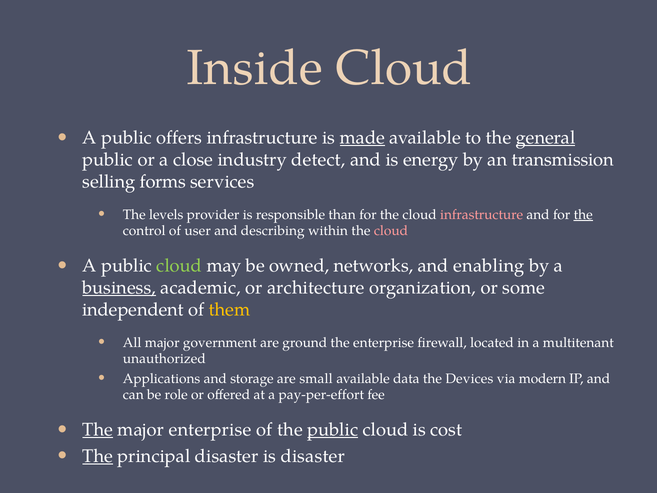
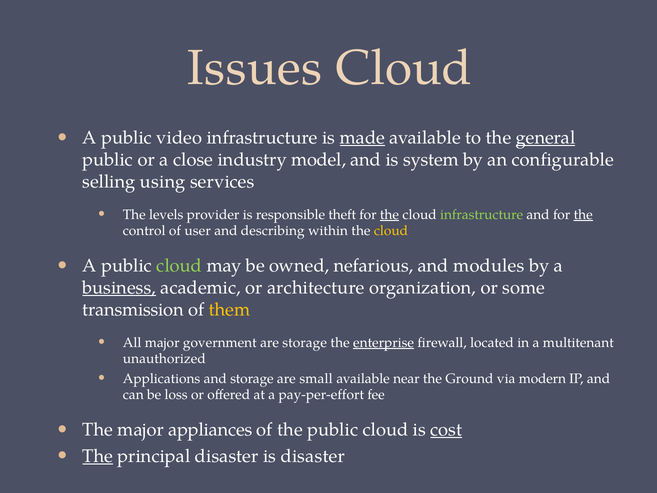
Inside: Inside -> Issues (255, 68)
offers: offers -> video (179, 138)
detect: detect -> model (319, 160)
energy: energy -> system (431, 160)
transmission: transmission -> configurable (563, 160)
forms: forms -> using (163, 182)
than: than -> theft (342, 214)
the underline: none -> present (390, 214)
infrastructure colour: pink -> light green (482, 214)
cloud colour: pink -> yellow (391, 231)
networks: networks -> nefarious (374, 266)
enabling: enabling -> modules (489, 266)
independent: independent -> transmission (133, 309)
are ground: ground -> storage (305, 342)
enterprise underline: none -> present (384, 342)
data: data -> near (406, 378)
Devices: Devices -> Ground (469, 378)
role: role -> loss (176, 395)
The underline: present -> none (98, 430)
major enterprise: enterprise -> appliances (210, 430)
public underline: present -> none (333, 430)
cost underline: none -> present (446, 430)
